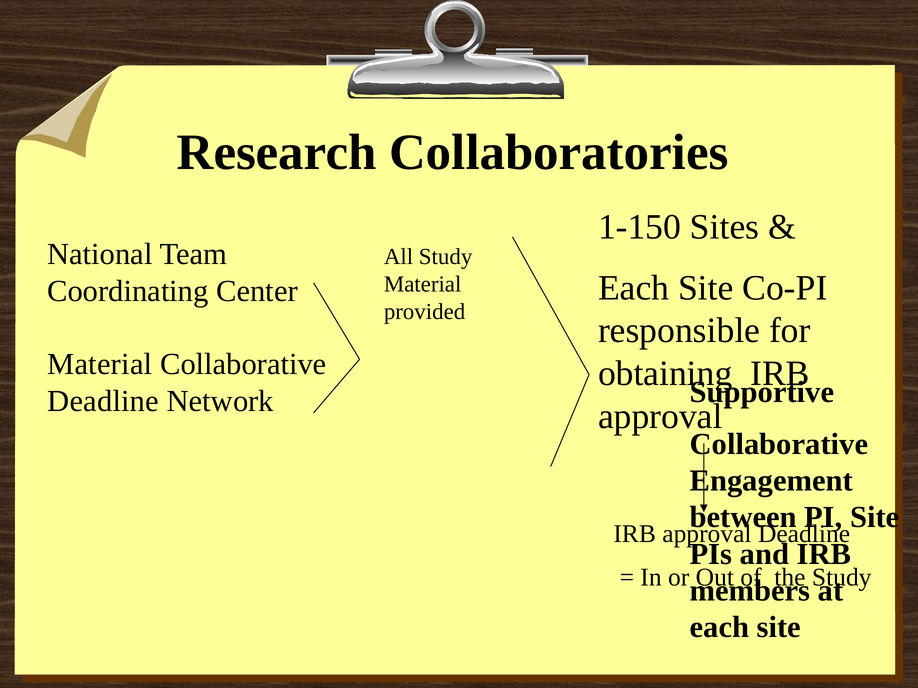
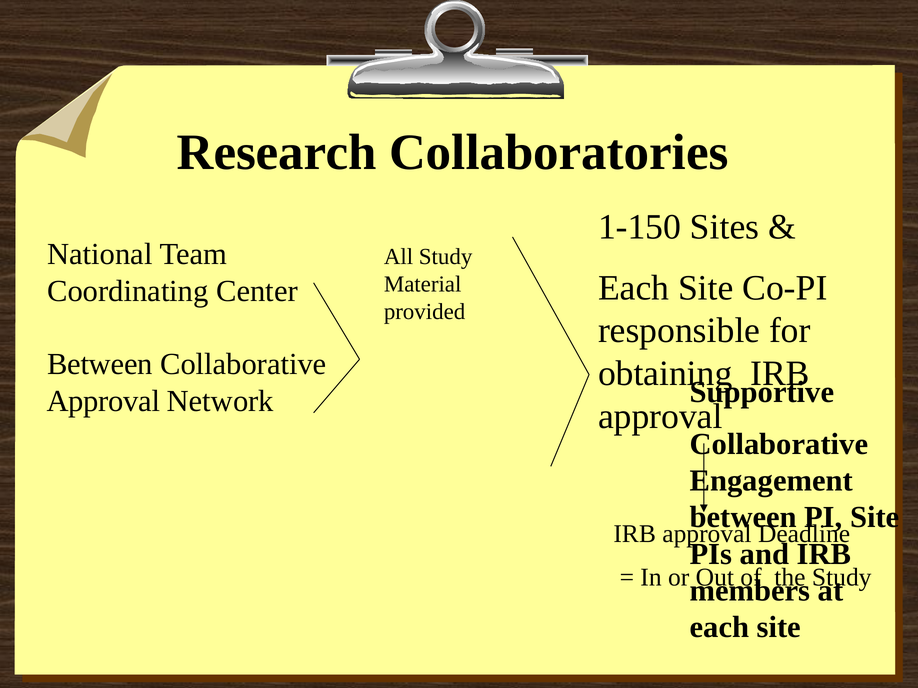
Material: Material -> Between (100, 365)
Deadline: Deadline -> Approval (103, 401)
